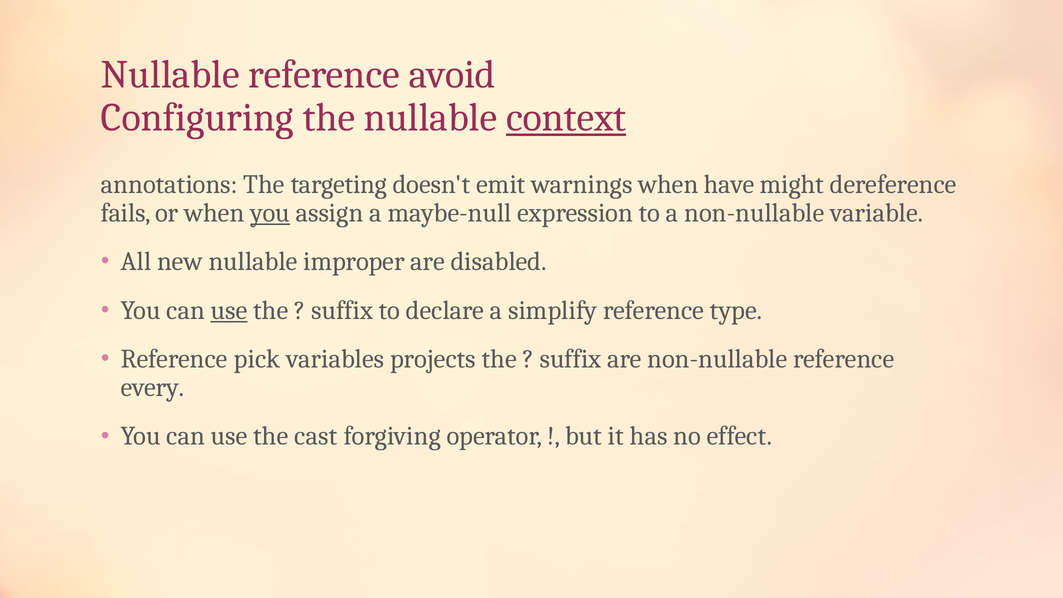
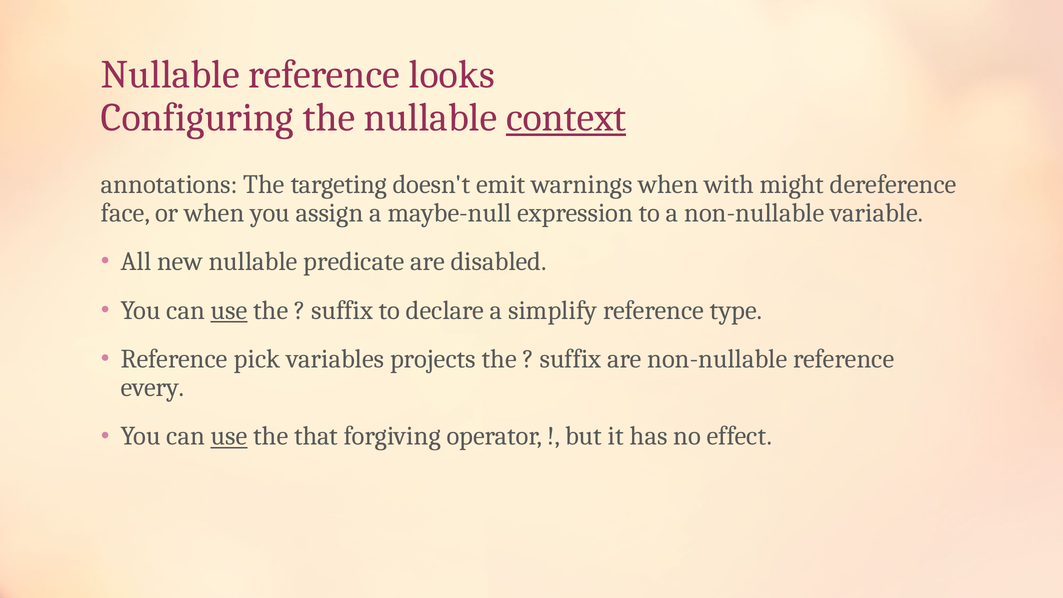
avoid: avoid -> looks (452, 75)
have: have -> with (729, 184)
fails: fails -> face (126, 213)
you underline: present -> none (270, 213)
improper: improper -> predicate (354, 262)
use underline: none -> present (229, 436)
cast: cast -> that (316, 436)
